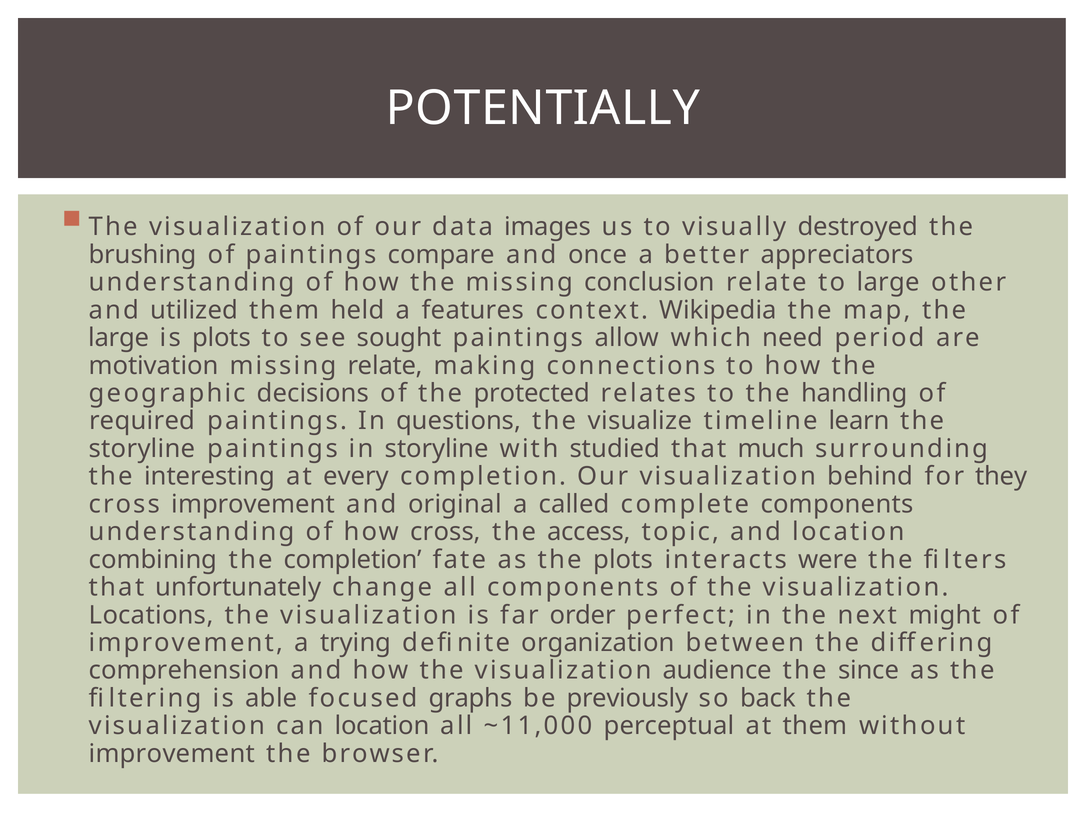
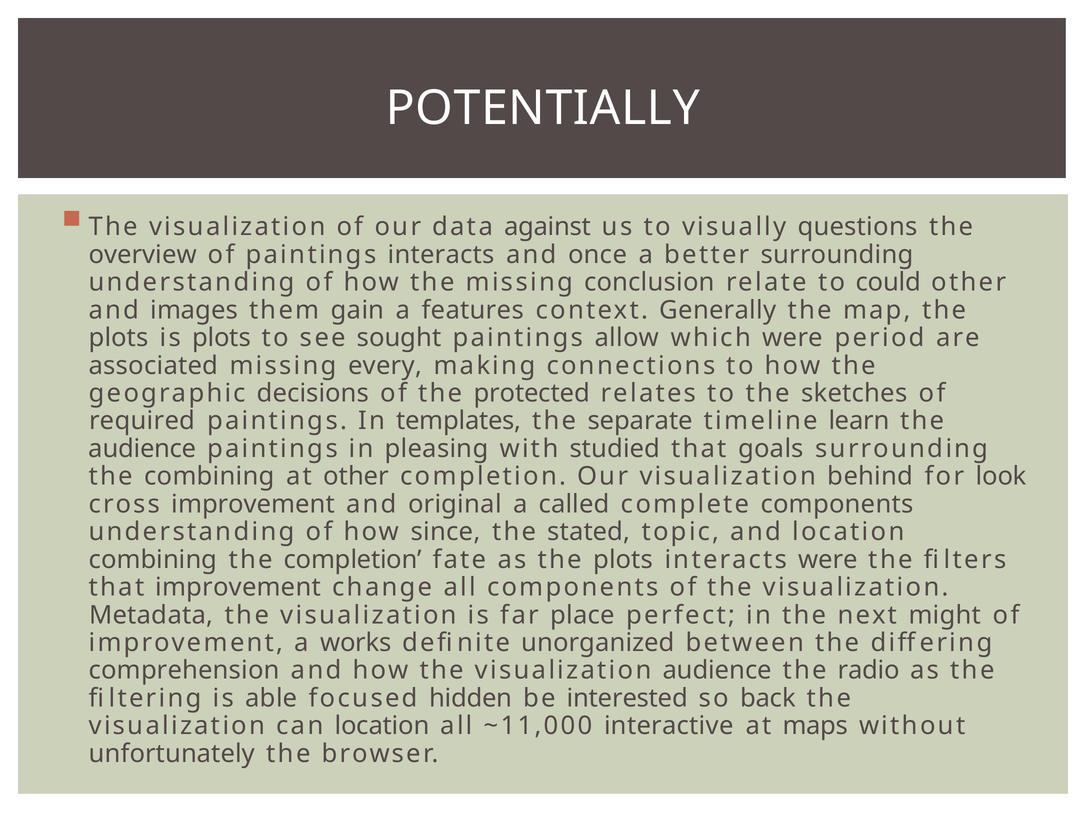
images: images -> against (548, 227)
destroyed: destroyed -> questions (858, 227)
brushing: brushing -> overview (143, 255)
paintings compare: compare -> interacts (441, 255)
better appreciators: appreciators -> surrounding (837, 255)
to large: large -> could (888, 282)
utilized: utilized -> images (194, 310)
held: held -> gain (358, 310)
Wikipedia: Wikipedia -> Generally (718, 310)
large: large -> plots (119, 338)
which need: need -> were (793, 338)
motivation: motivation -> associated (153, 366)
missing relate: relate -> every (385, 366)
handling: handling -> sketches (854, 393)
questions: questions -> templates (459, 421)
visualize: visualize -> separate (640, 421)
storyline: storyline -> audience (142, 449)
in storyline: storyline -> pleasing (437, 449)
much: much -> goals (771, 449)
the interesting: interesting -> combining (209, 477)
at every: every -> other (356, 477)
they: they -> look (1001, 477)
how cross: cross -> since (446, 532)
access: access -> stated (589, 532)
that unfortunately: unfortunately -> improvement (238, 587)
Locations: Locations -> Metadata (151, 615)
order: order -> place (582, 615)
trying: trying -> works (356, 643)
organization: organization -> unorganized (598, 643)
since: since -> radio (869, 671)
graphs: graphs -> hidden (471, 698)
previously: previously -> interested (627, 698)
perceptual: perceptual -> interactive (669, 726)
at them: them -> maps (815, 726)
improvement: improvement -> unfortunately (172, 754)
